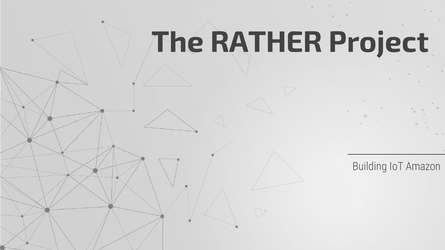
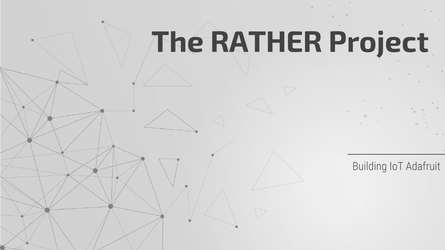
Amazon: Amazon -> Adafruit (423, 167)
